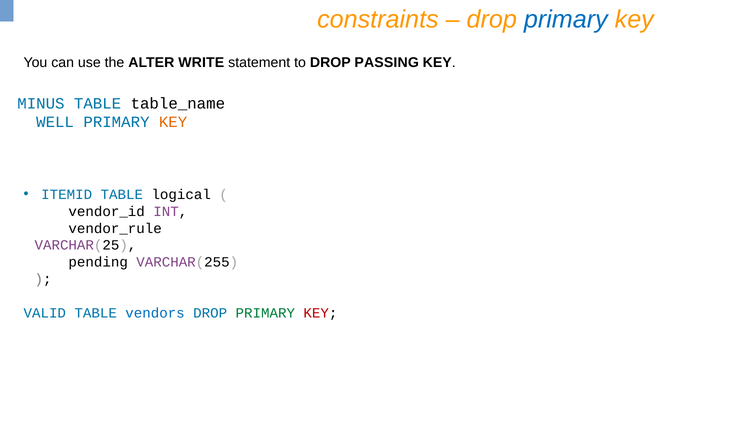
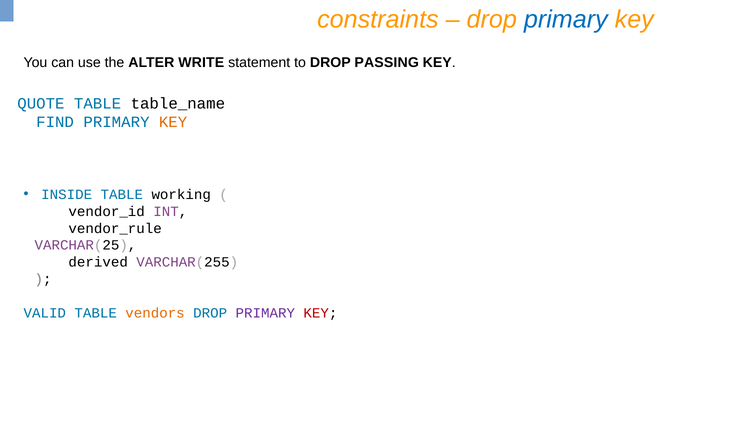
MINUS: MINUS -> QUOTE (41, 103)
WELL: WELL -> FIND (55, 122)
ITEMID: ITEMID -> INSIDE (67, 194)
logical: logical -> working (181, 194)
pending: pending -> derived (98, 262)
vendors colour: blue -> orange (155, 313)
PRIMARY colour: green -> purple (265, 313)
